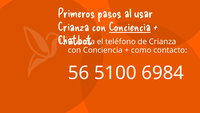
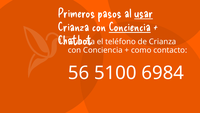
usar underline: none -> present (144, 13)
